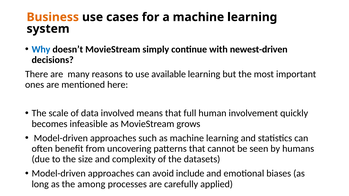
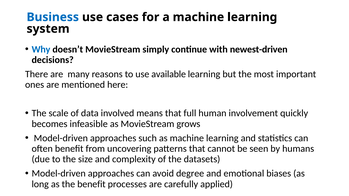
Business colour: orange -> blue (53, 17)
include: include -> degree (190, 174)
the among: among -> benefit (91, 184)
